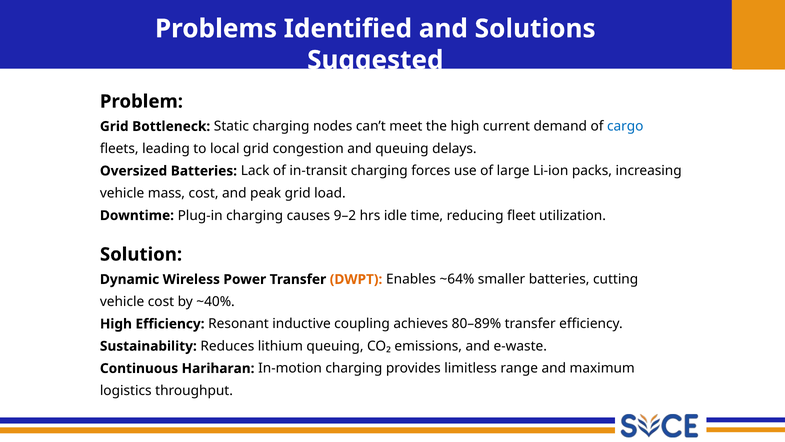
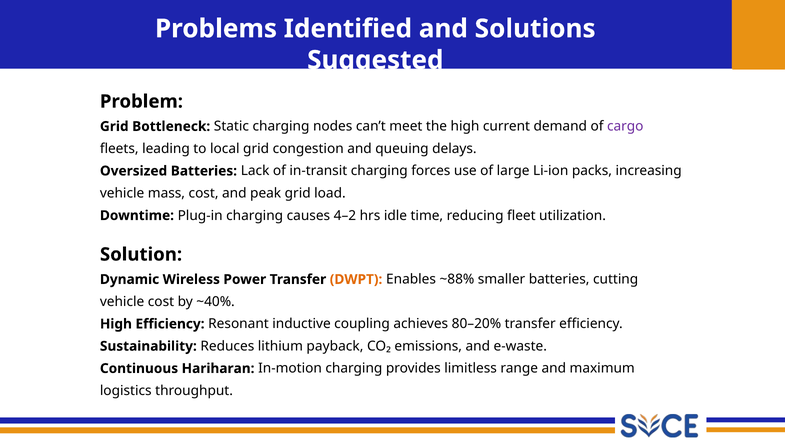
cargo colour: blue -> purple (625, 126)
9–2: 9–2 -> 4–2 (345, 215)
~64%: ~64% -> ~88% (457, 279)
80–89%: 80–89% -> 80–20% (476, 324)
lithium queuing: queuing -> payback (335, 346)
